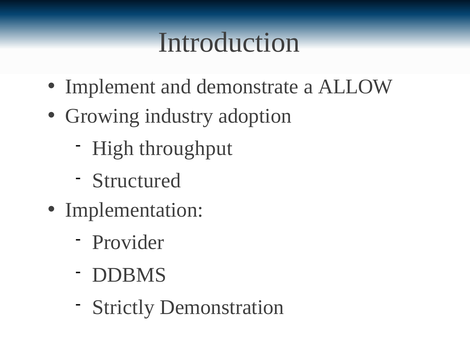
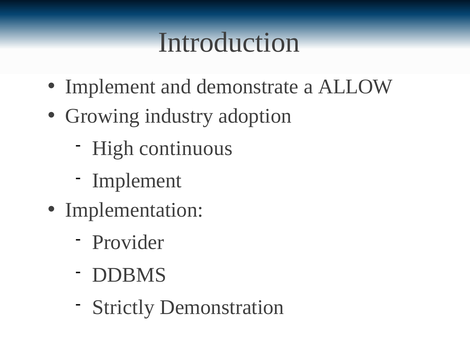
throughput: throughput -> continuous (186, 149)
Structured: Structured -> Implement (137, 181)
